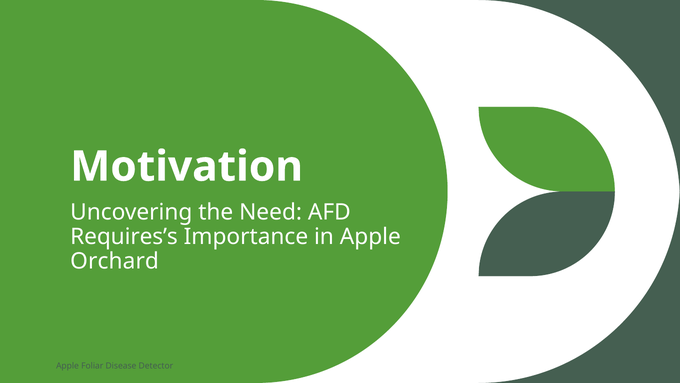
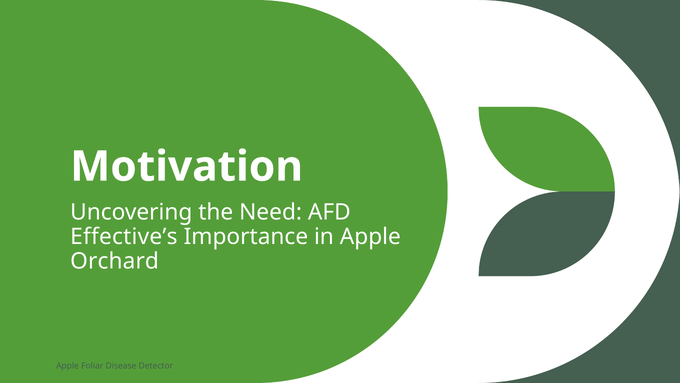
Requires’s: Requires’s -> Effective’s (124, 237)
